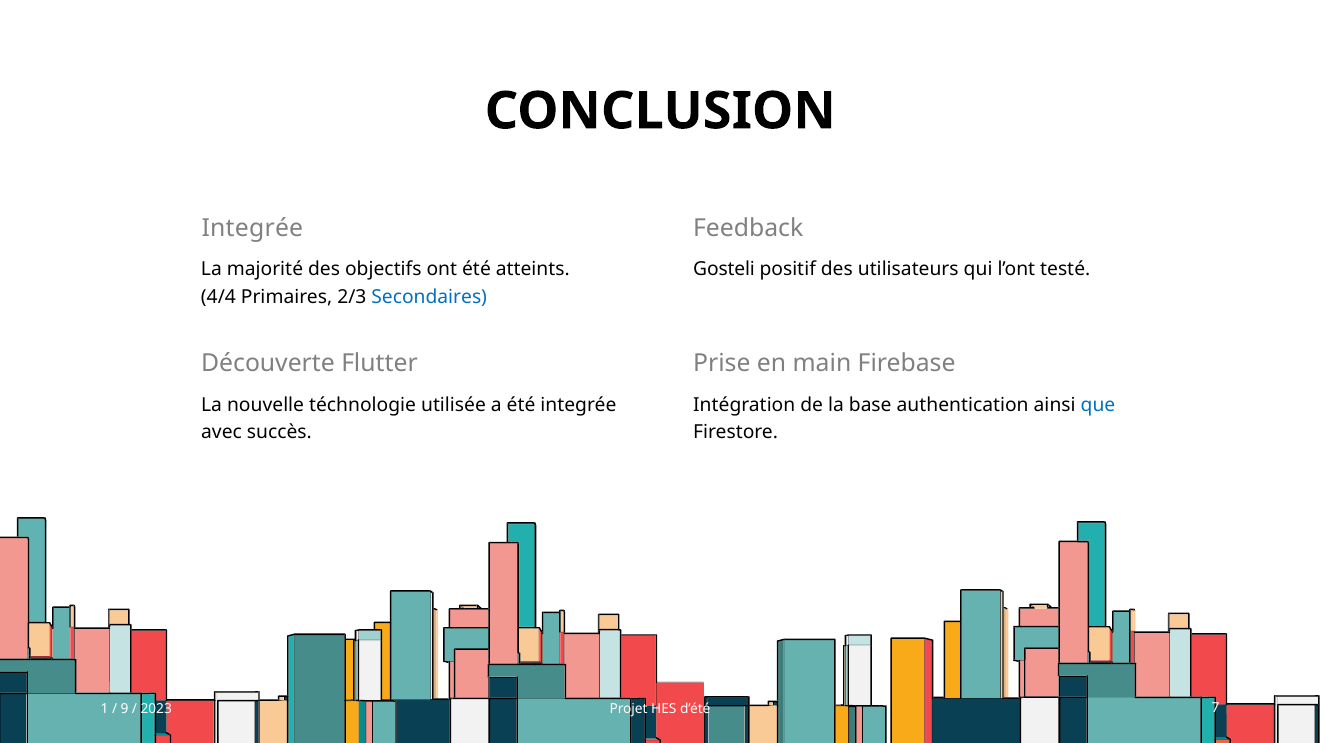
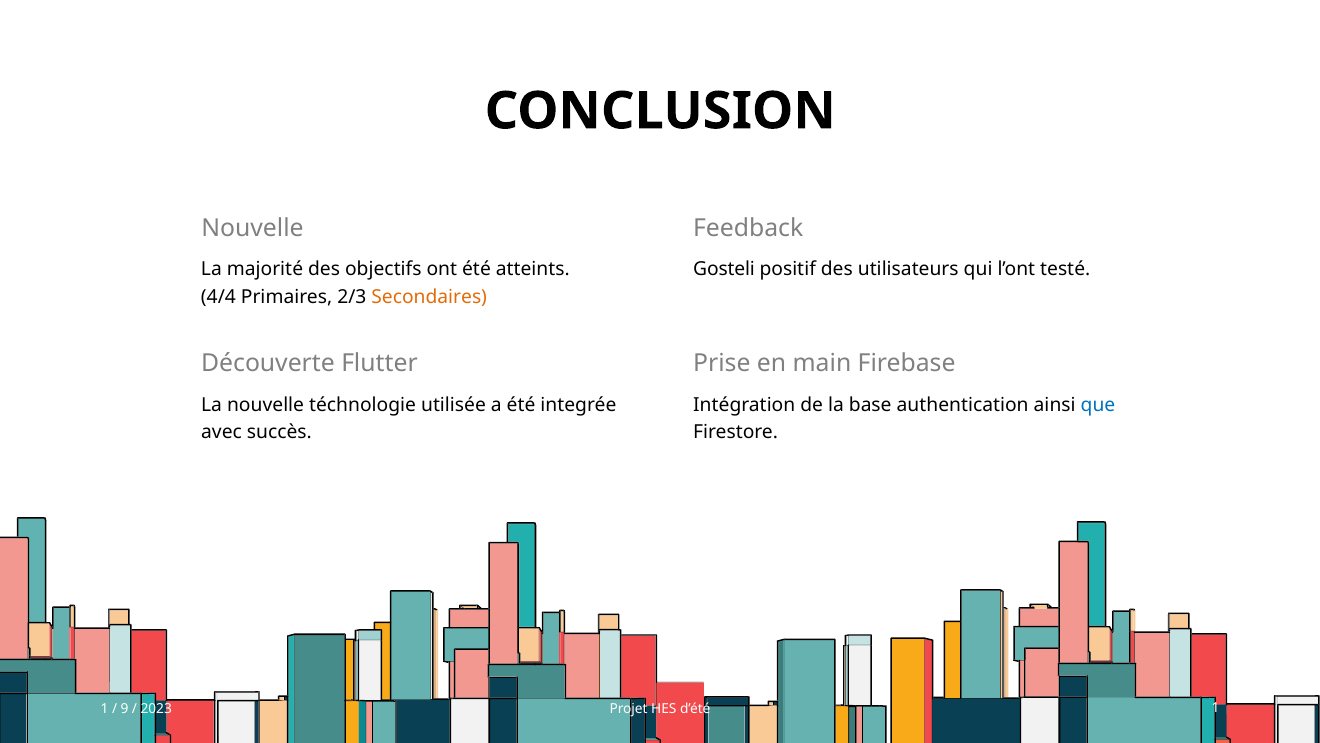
Integrée: Integrée -> Nouvelle (252, 228)
Secondaires colour: blue -> orange (429, 297)
d’été 7: 7 -> 1 (1216, 708)
